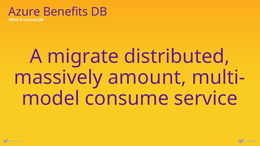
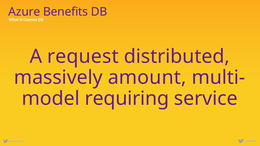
migrate: migrate -> request (83, 57)
consume: consume -> requiring (127, 99)
